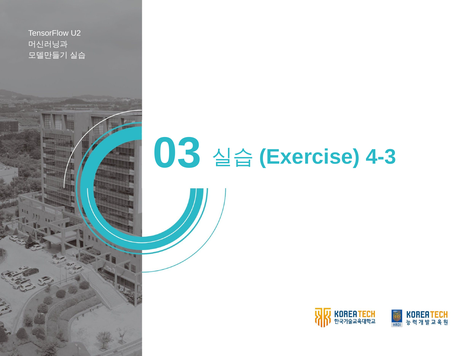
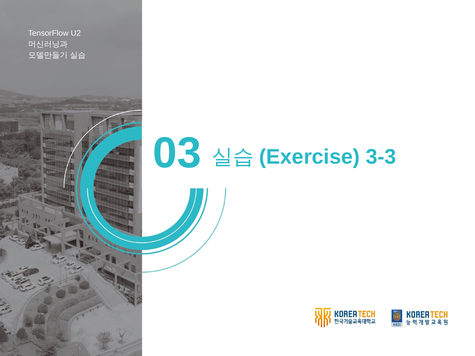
4-3: 4-3 -> 3-3 (381, 157)
